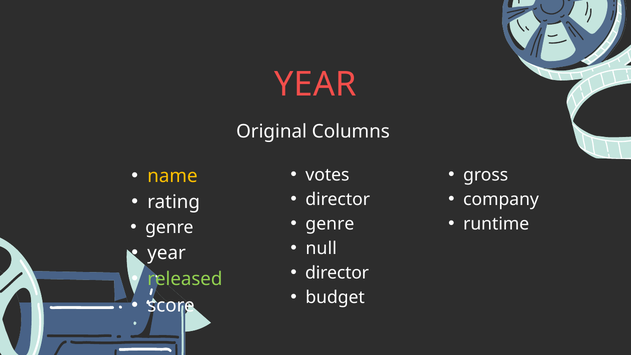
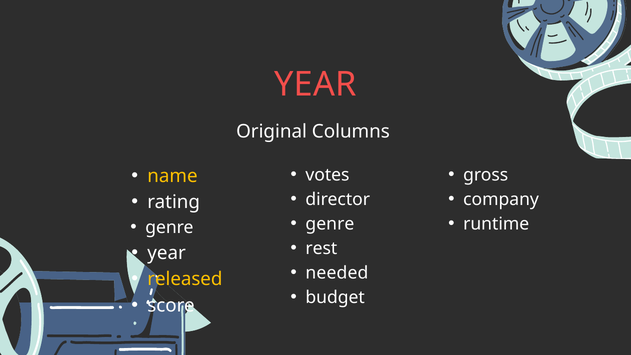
null: null -> rest (321, 248)
director: director -> needed (337, 273)
released colour: light green -> yellow (185, 279)
